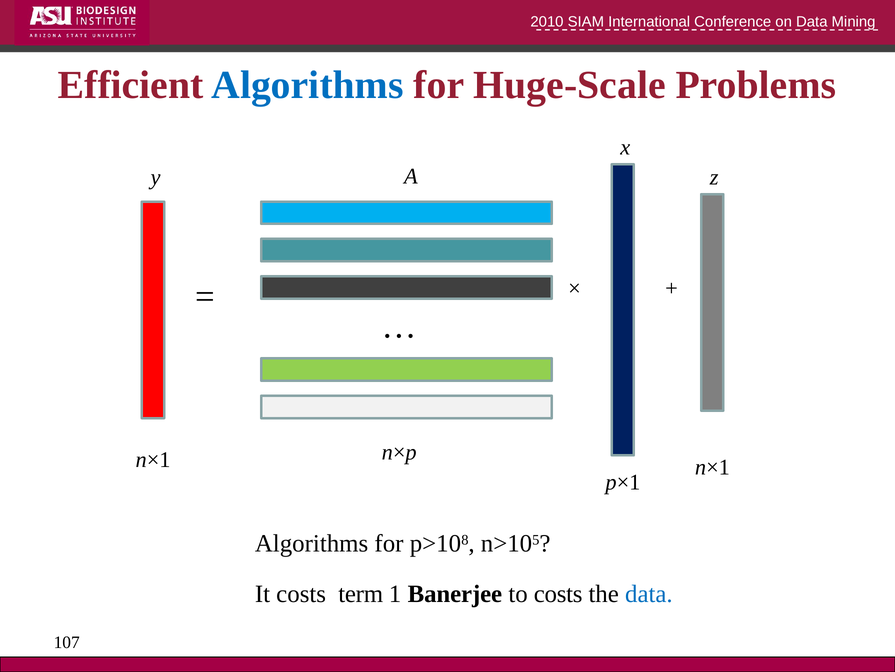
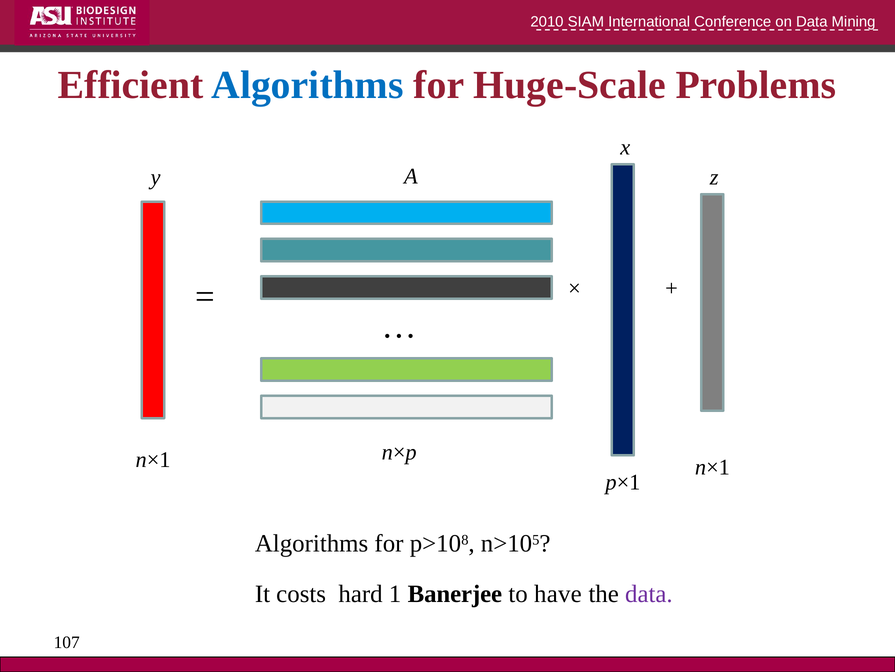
term: term -> hard (361, 593)
to costs: costs -> have (558, 593)
data colour: blue -> purple (649, 593)
